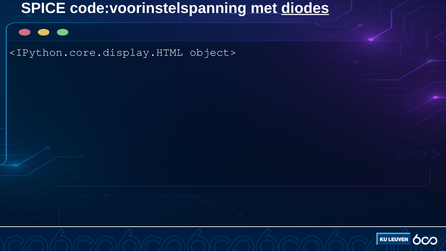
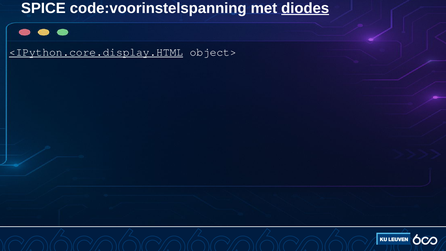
<IPython.core.display.HTML underline: none -> present (96, 52)
